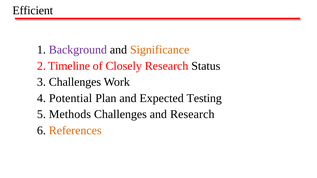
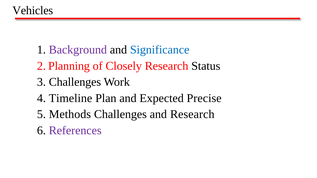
Efficient: Efficient -> Vehicles (33, 10)
Significance colour: orange -> blue (160, 50)
Timeline: Timeline -> Planning (69, 66)
Potential: Potential -> Timeline (71, 98)
Testing: Testing -> Precise (204, 98)
References colour: orange -> purple (75, 131)
